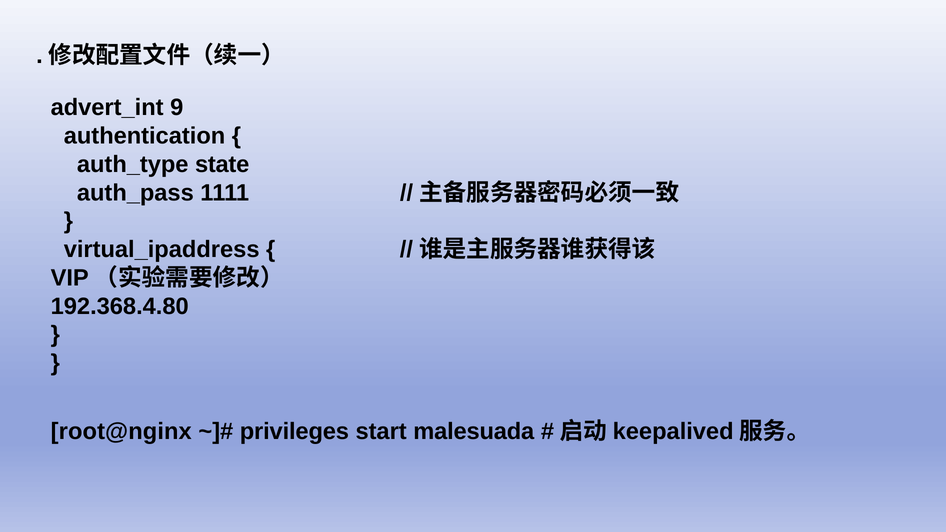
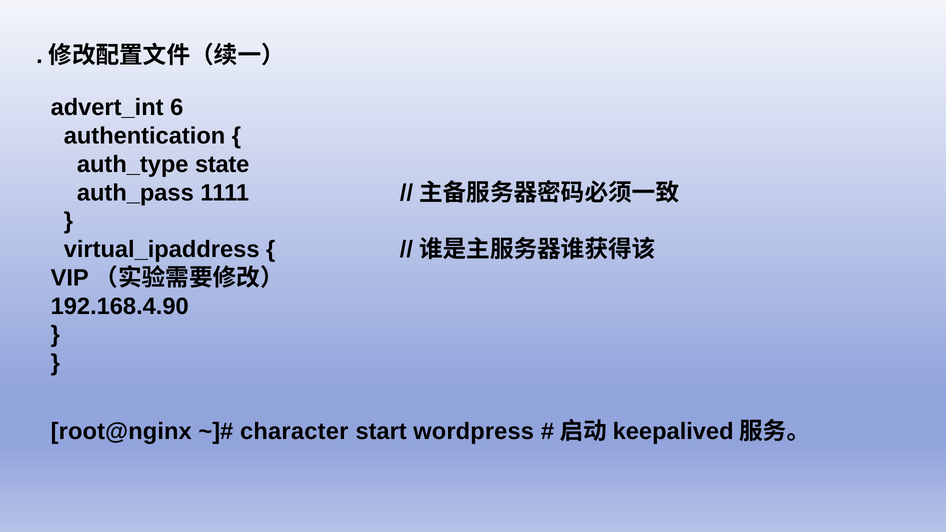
9: 9 -> 6 (177, 108)
192.368.4.80: 192.368.4.80 -> 192.168.4.90 (120, 306)
privileges: privileges -> character (294, 432)
malesuada: malesuada -> wordpress (474, 432)
